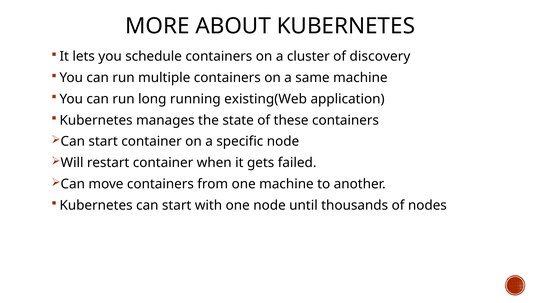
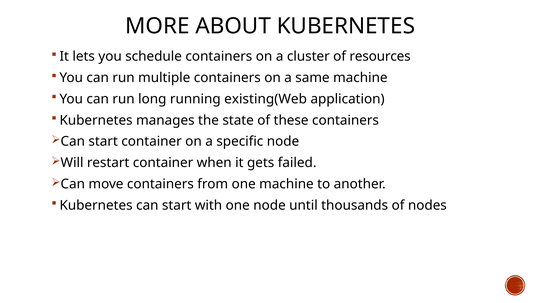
discovery: discovery -> resources (380, 57)
